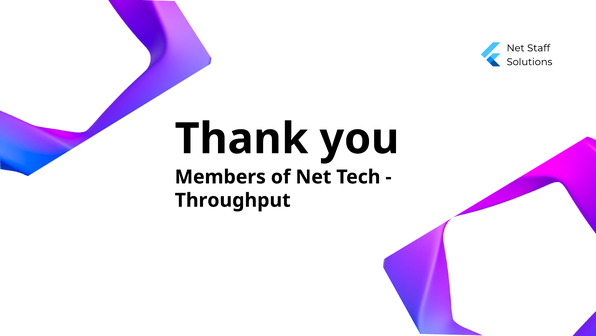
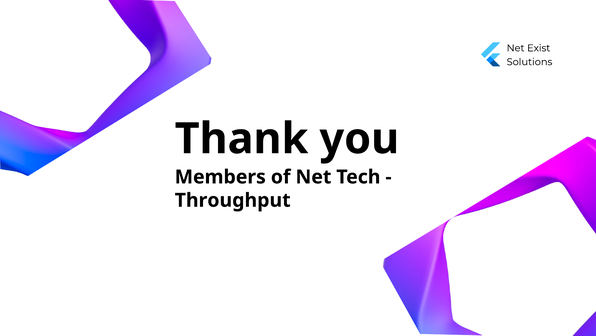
Staff: Staff -> Exist (539, 48)
